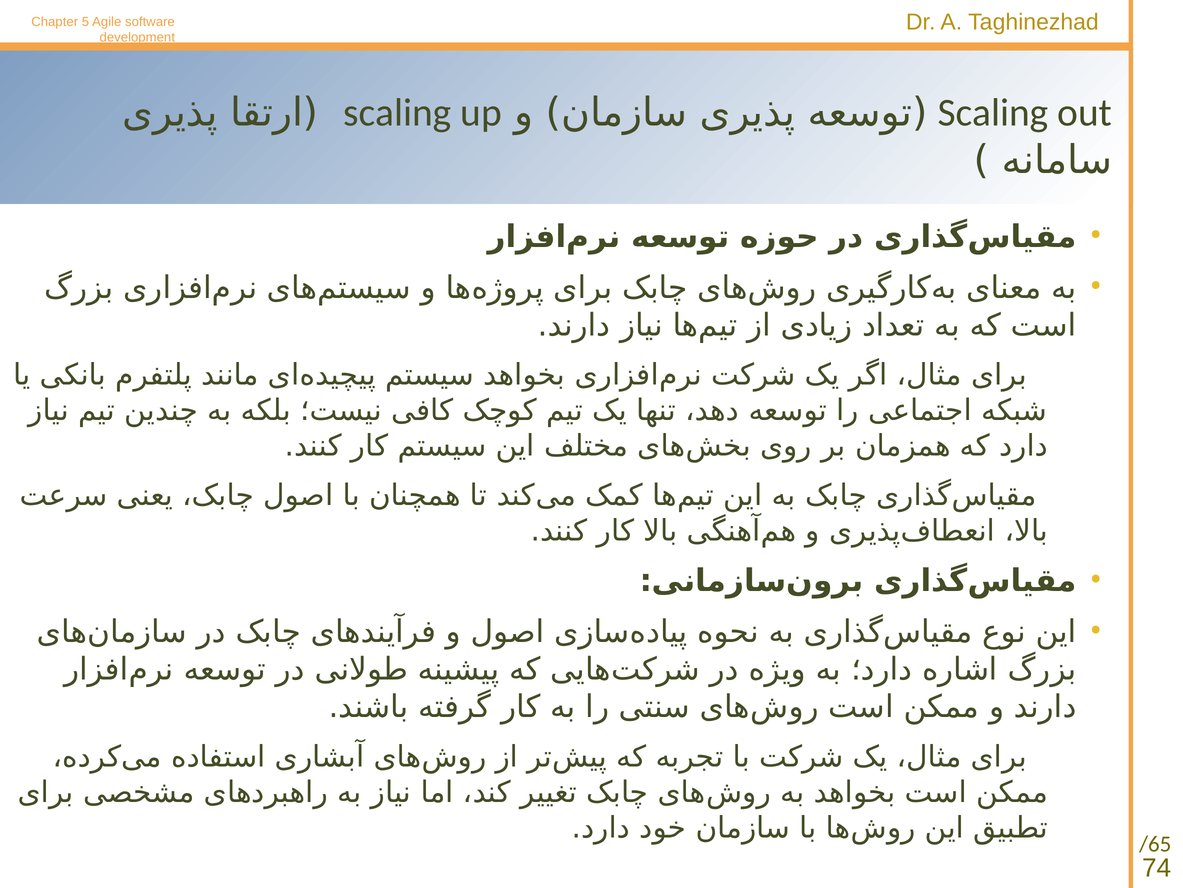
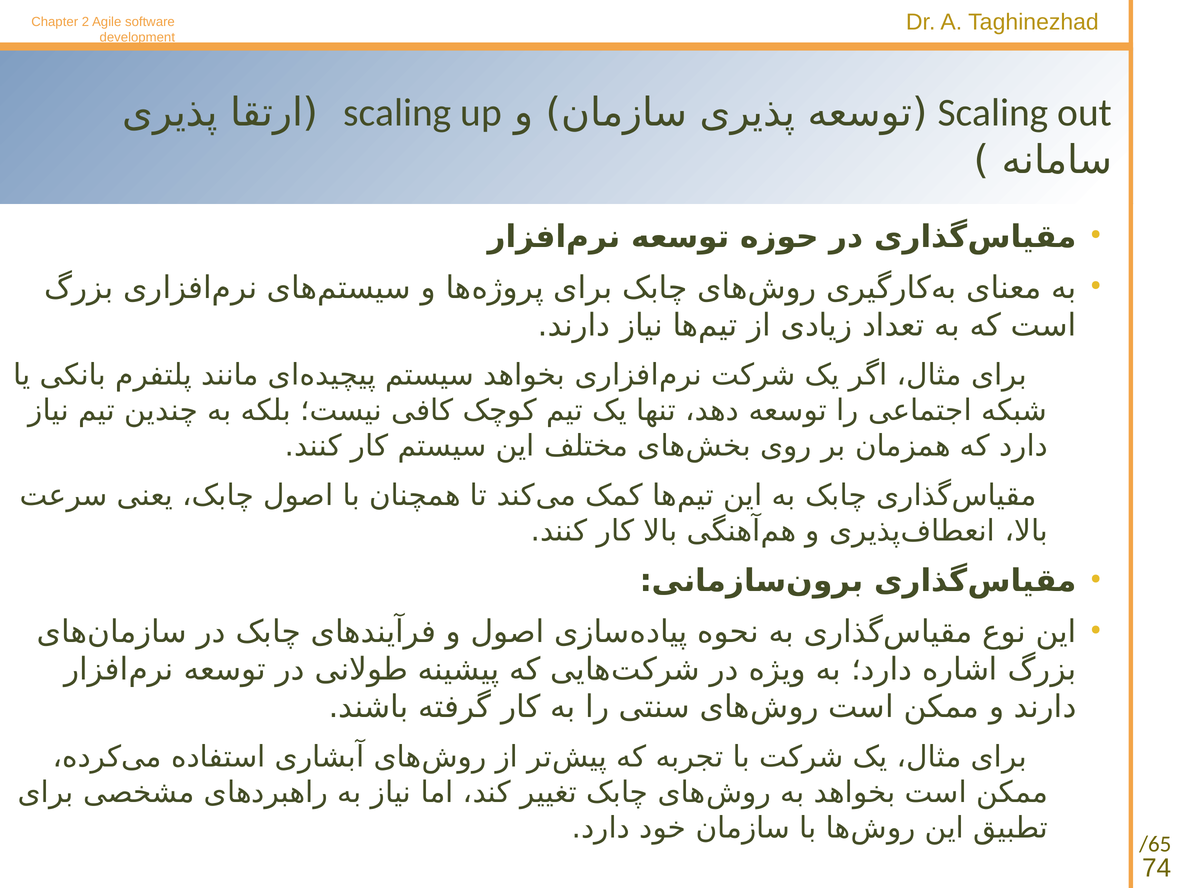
5: 5 -> 2 (85, 22)
